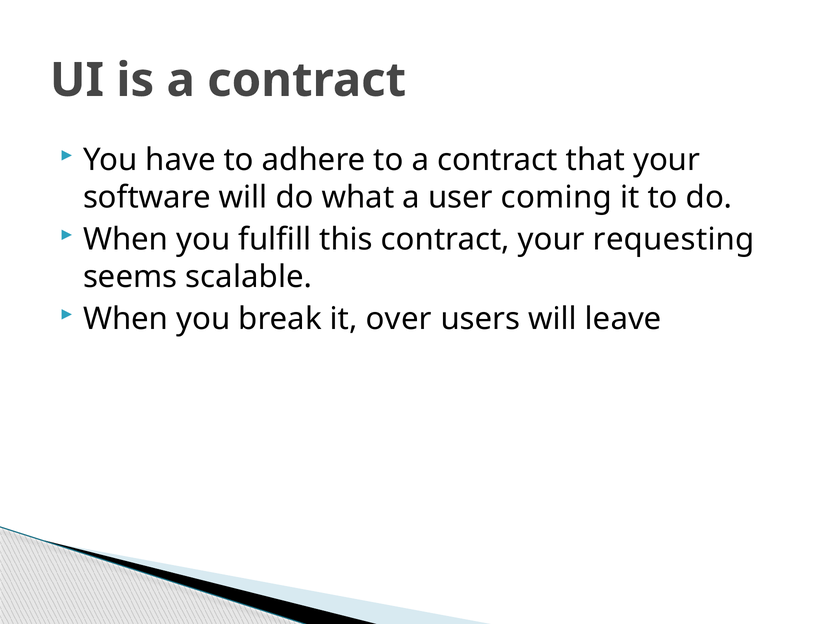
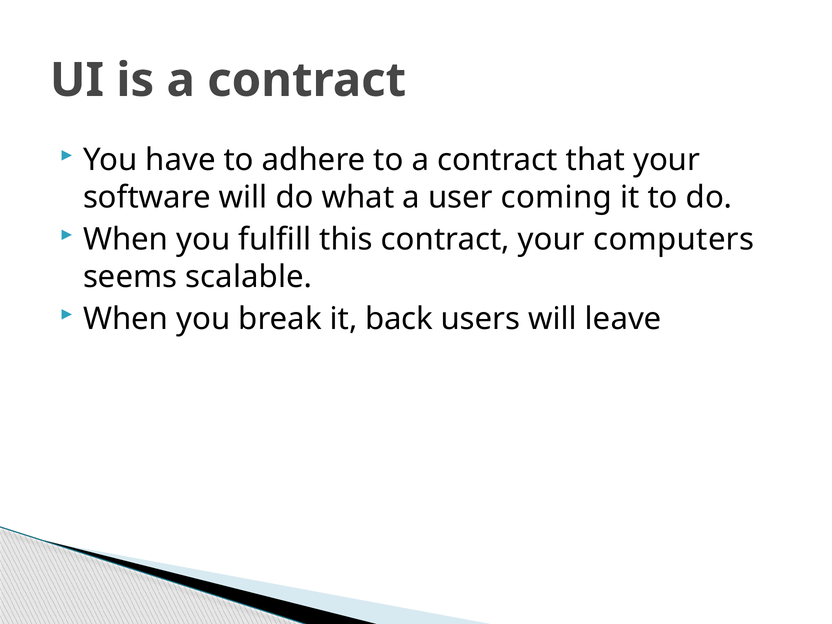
requesting: requesting -> computers (674, 239)
over: over -> back (399, 319)
